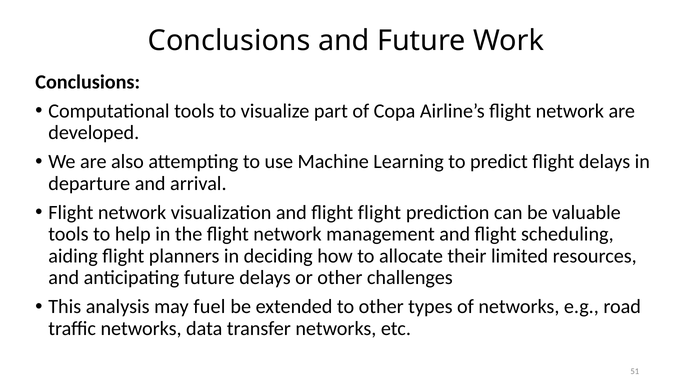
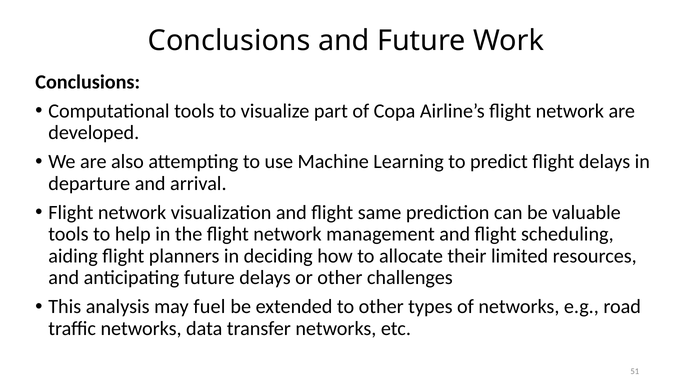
flight flight: flight -> same (380, 213)
